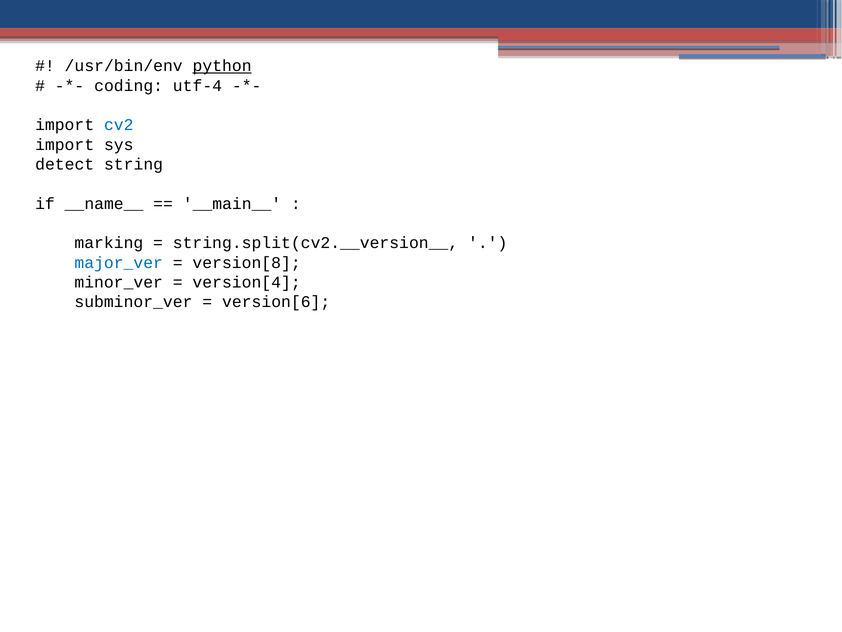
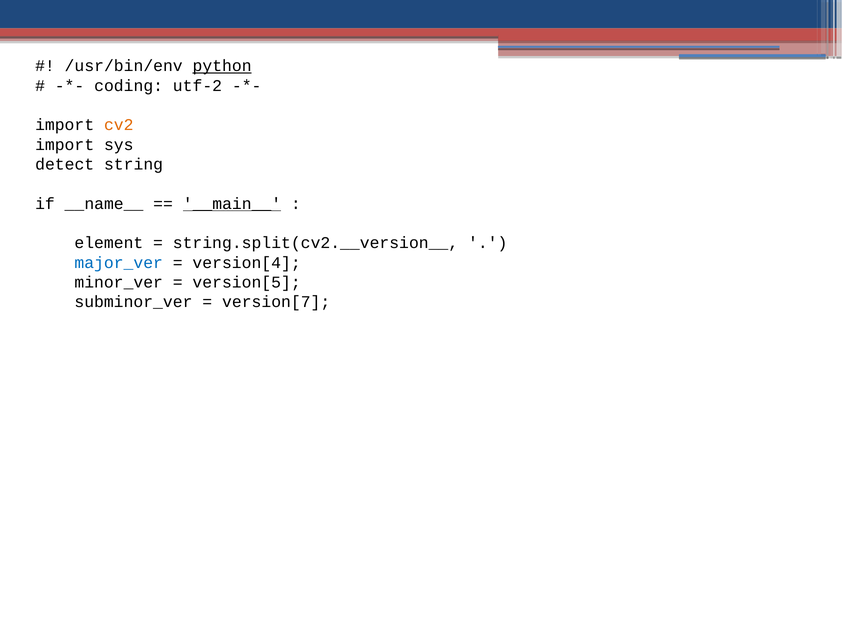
utf-4: utf-4 -> utf-2 (197, 86)
cv2 colour: blue -> orange (119, 125)
__main__ underline: none -> present (232, 204)
marking: marking -> element (109, 243)
version[8: version[8 -> version[4 (247, 263)
version[4: version[4 -> version[5 (247, 282)
version[6: version[6 -> version[7 (276, 302)
